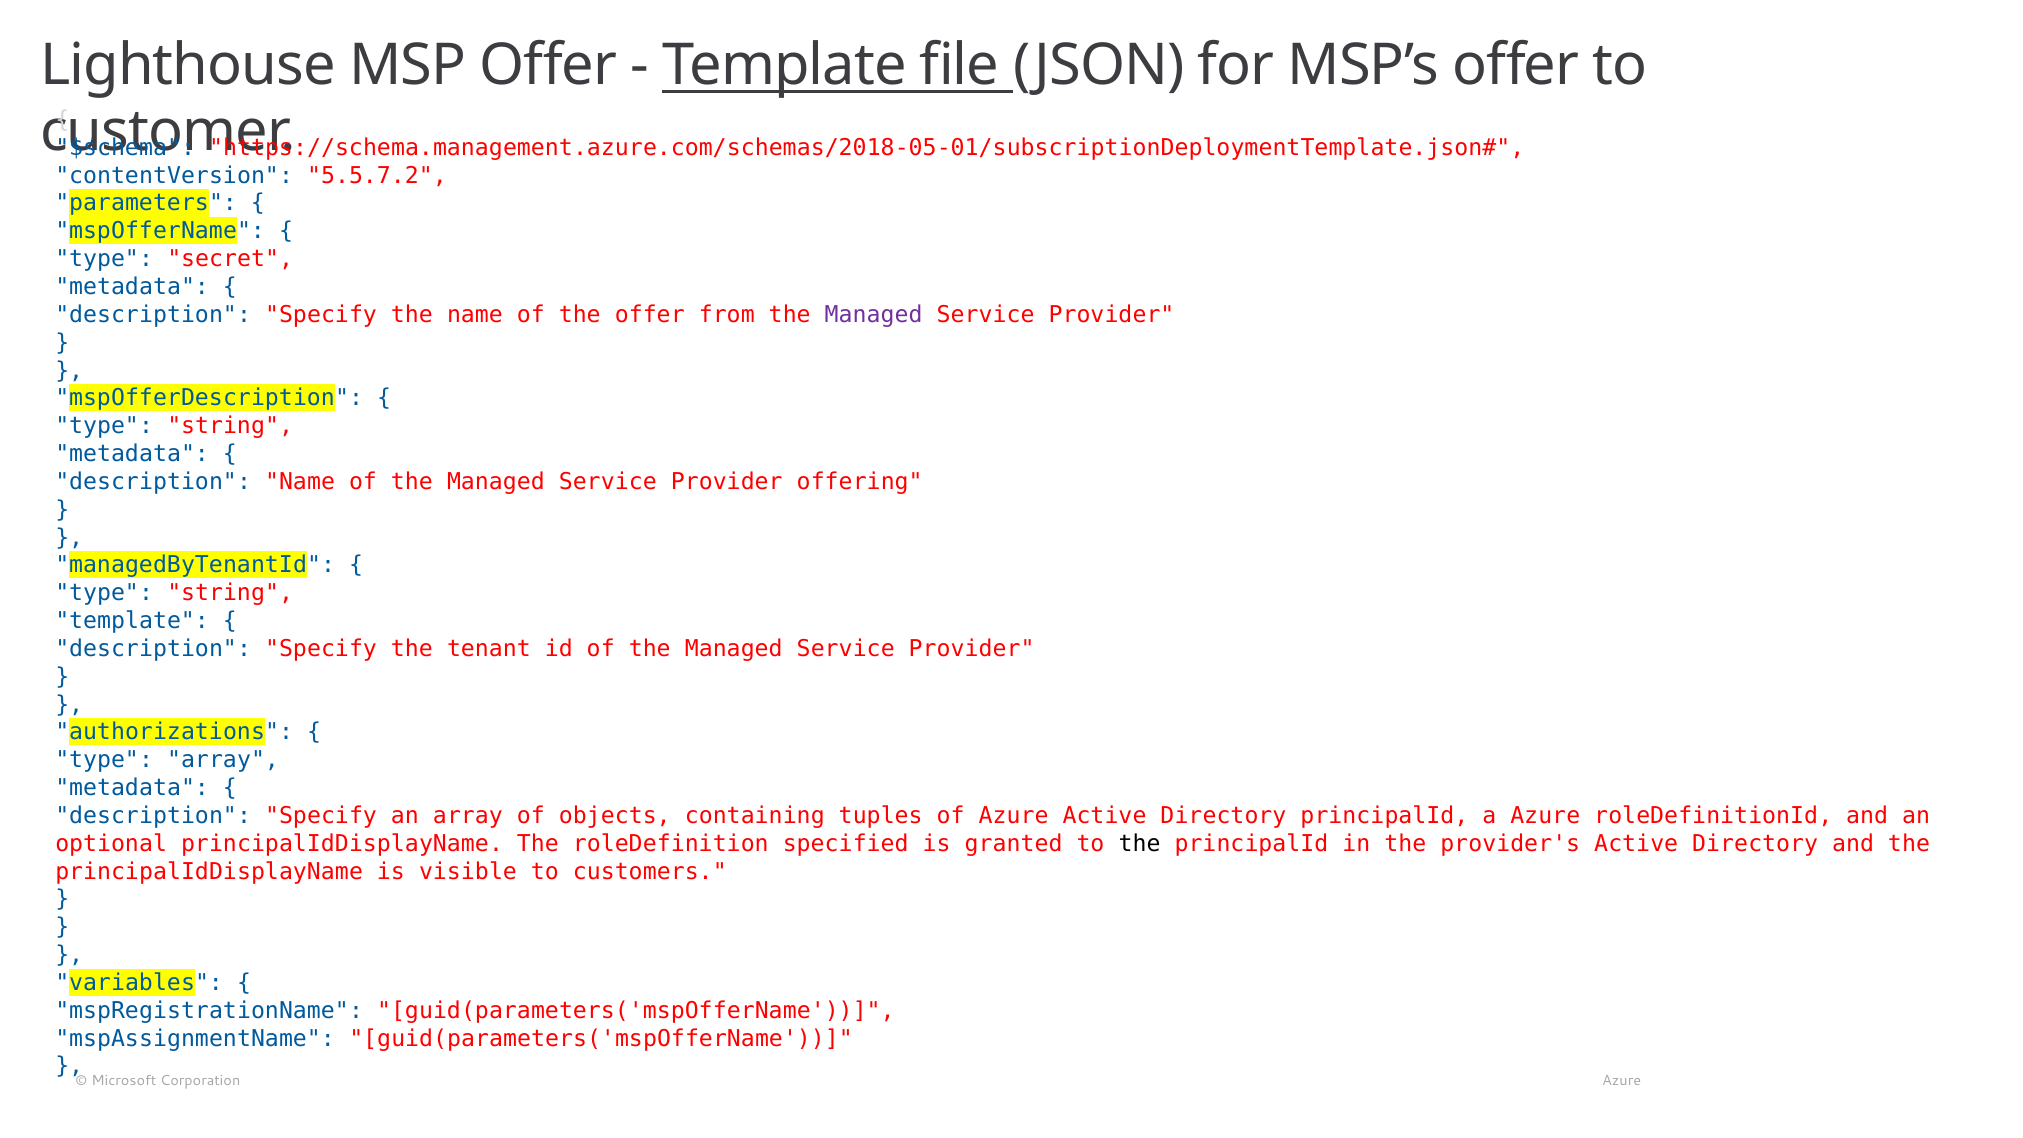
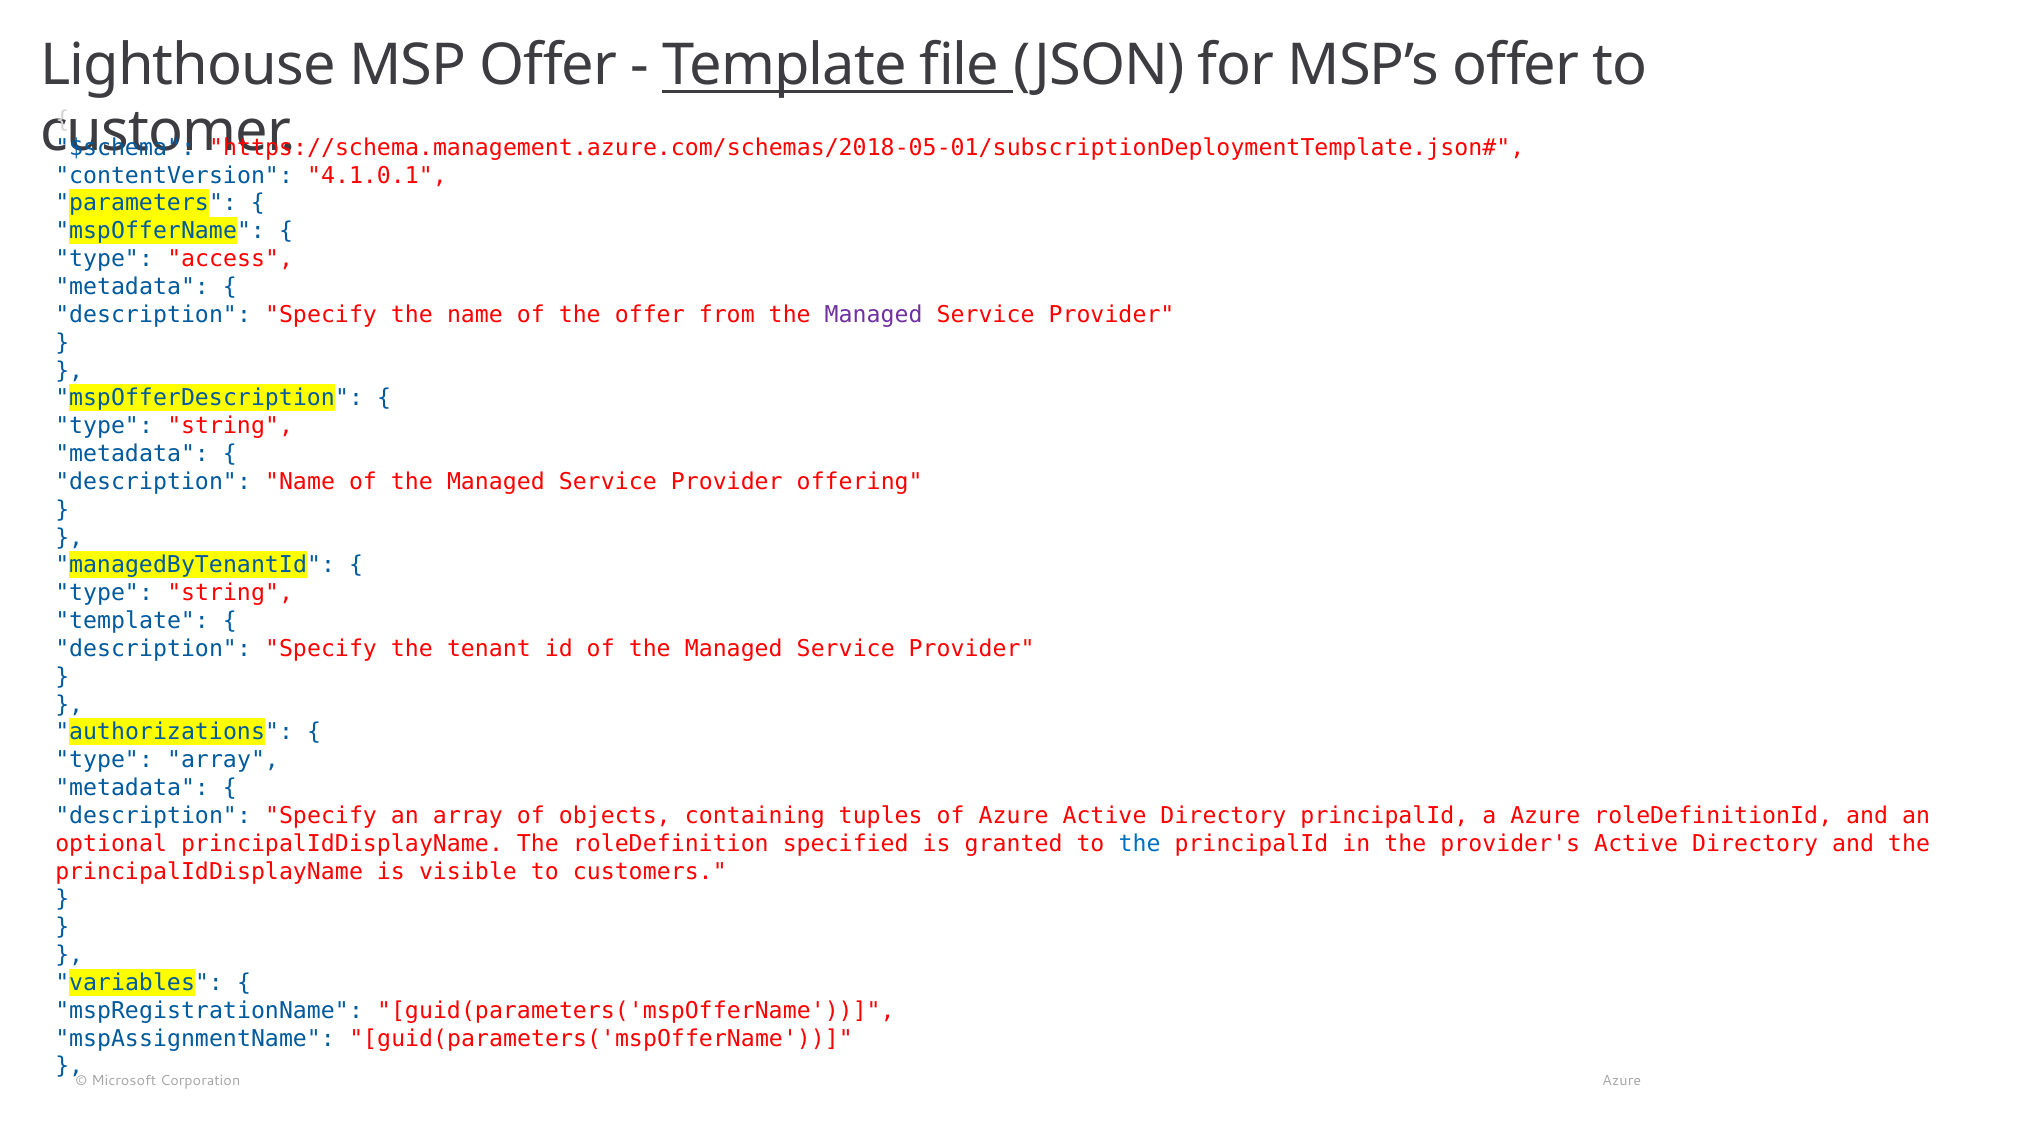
5.5.7.2: 5.5.7.2 -> 4.1.0.1 (377, 175)
secret: secret -> access (230, 259)
the colour: black -> blue (1139, 844)
